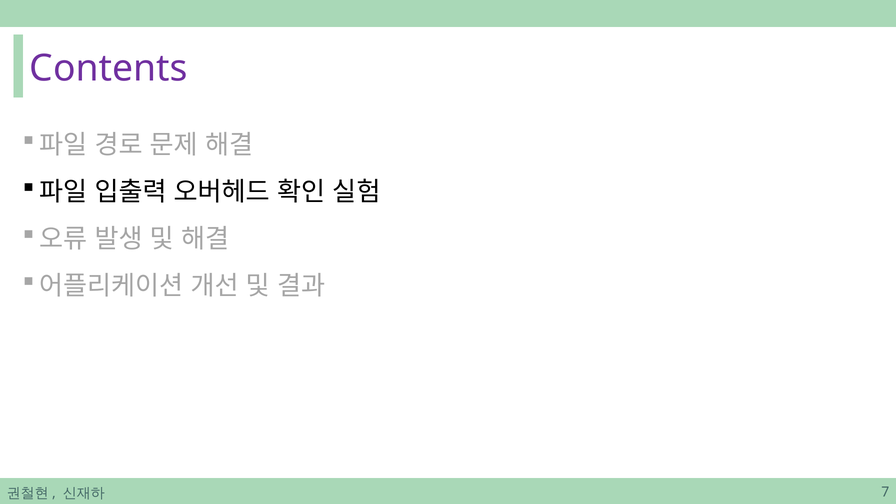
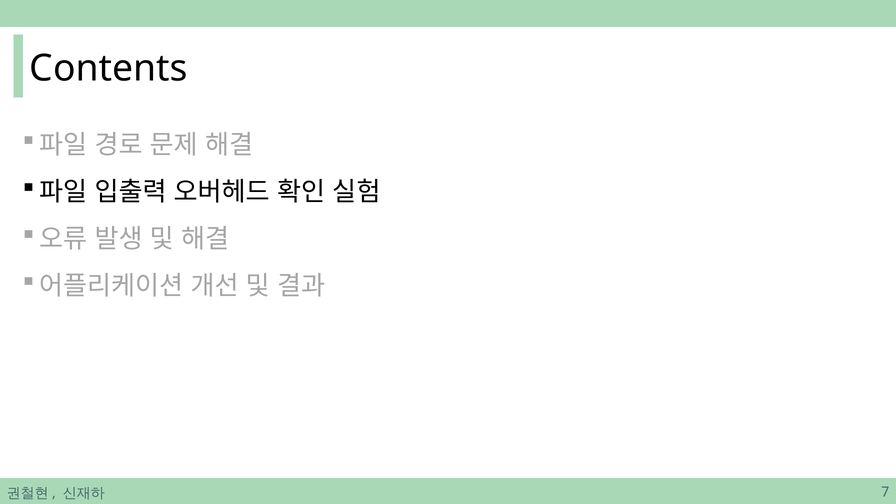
Contents colour: purple -> black (108, 69)
